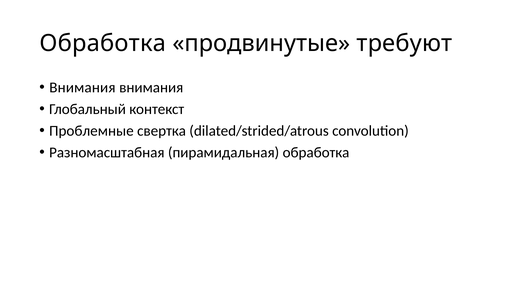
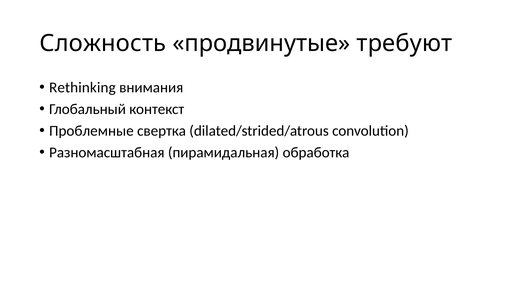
Обработка: Обработка -> Сложность (103, 43)
Внимания: Внимания -> Rethinking (82, 87)
